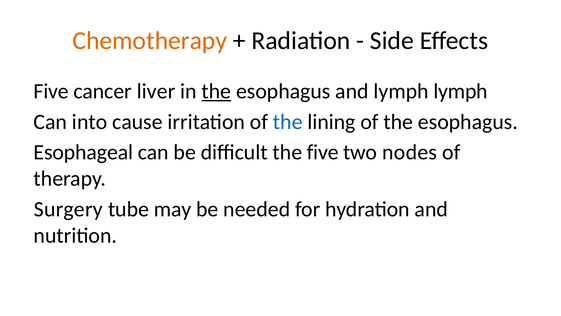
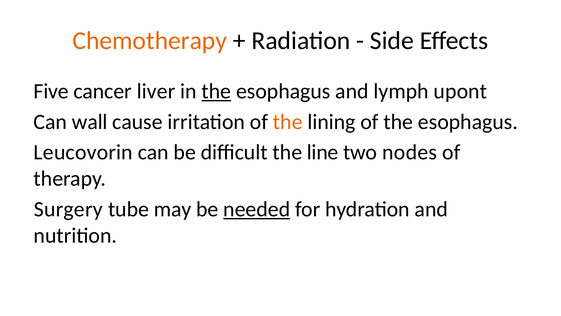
lymph lymph: lymph -> upont (460, 91)
into: into -> wall (90, 122)
the colour: blue -> orange (288, 122)
Esophageal: Esophageal -> Leucovorin (83, 152)
the five: five -> line (323, 152)
needed underline: none -> present (257, 209)
